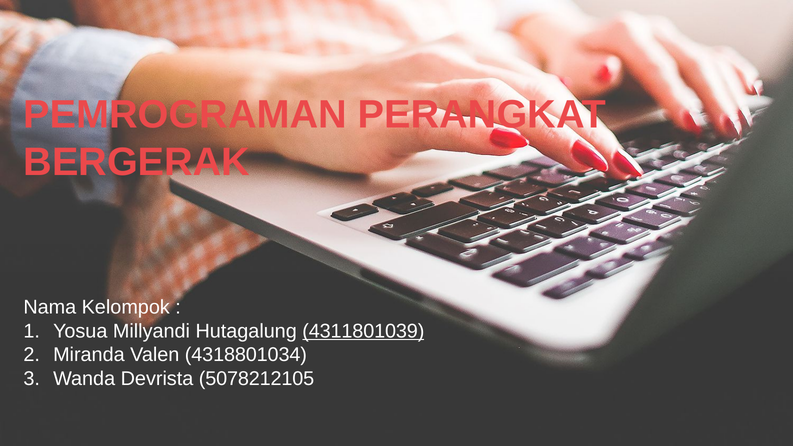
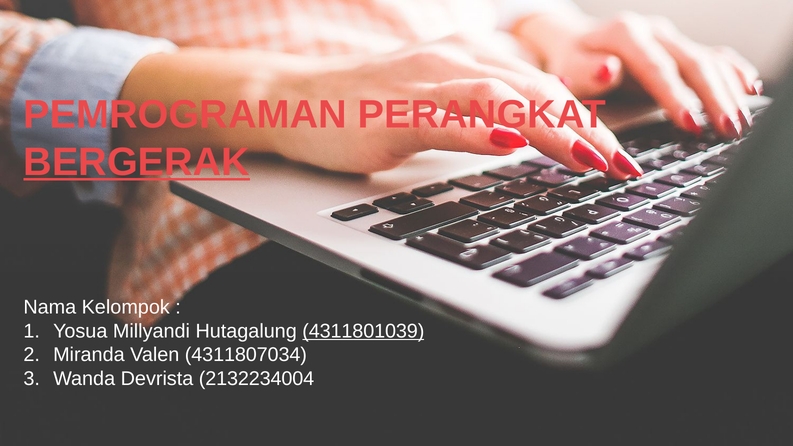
BERGERAK underline: none -> present (137, 162)
4318801034: 4318801034 -> 4311807034 (246, 355)
5078212105: 5078212105 -> 2132234004 (256, 379)
